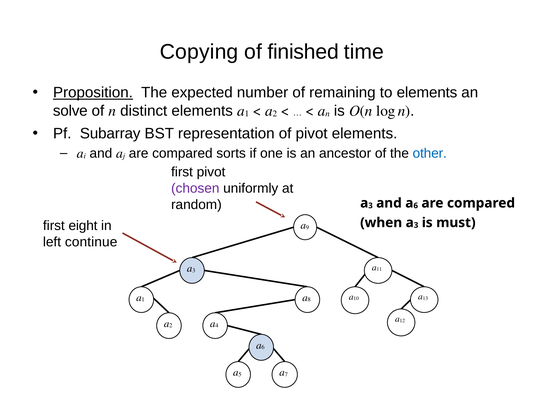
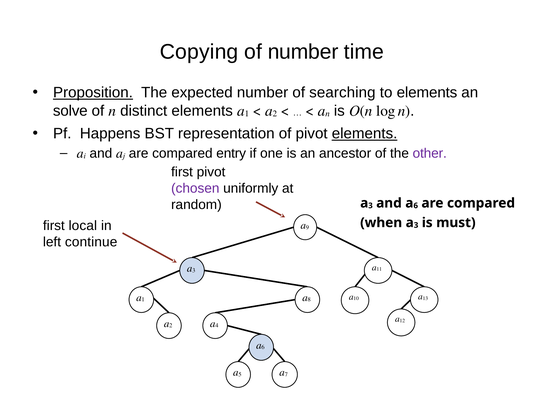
of finished: finished -> number (303, 52)
remaining: remaining -> searching (342, 93)
Subarray: Subarray -> Happens (110, 134)
elements underline: none -> present (365, 134)
sorts: sorts -> entry (231, 153)
other colour: blue -> purple (430, 153)
eight: eight -> local (83, 226)
